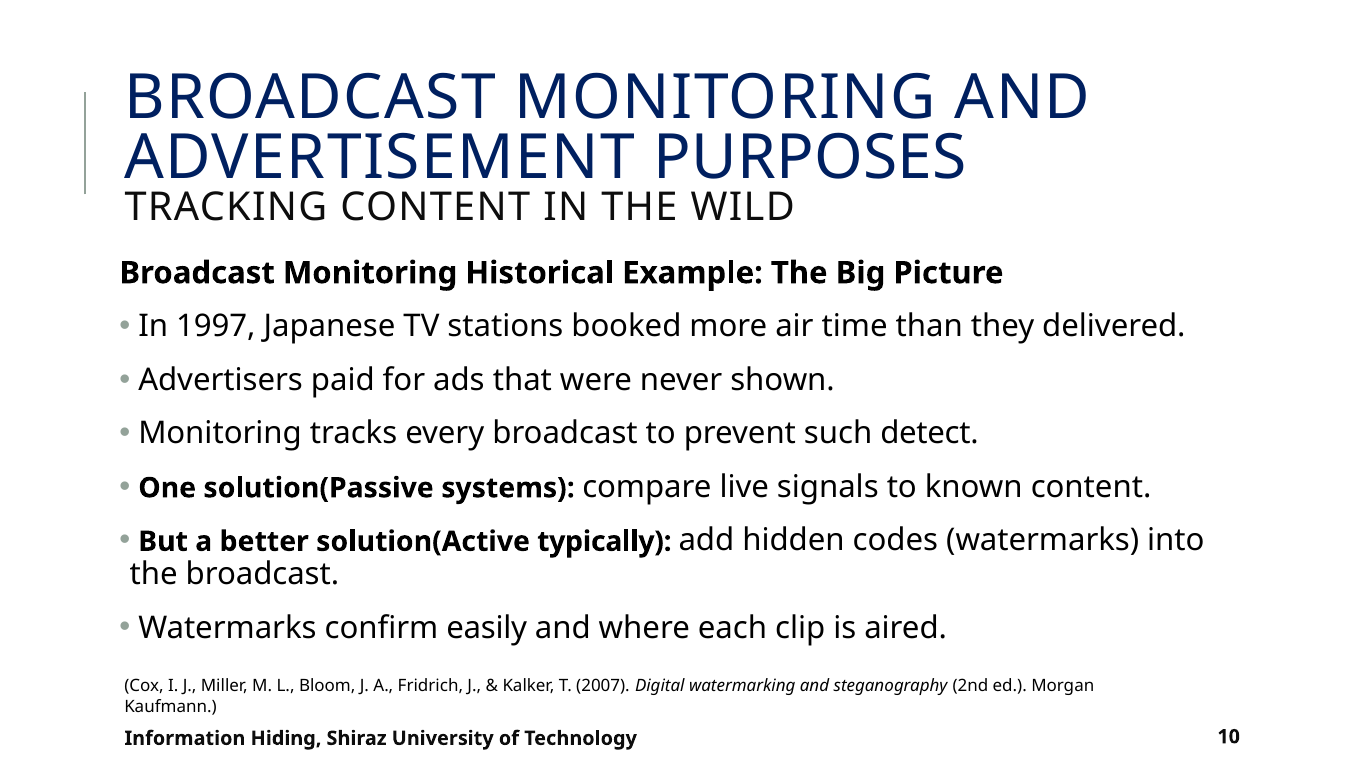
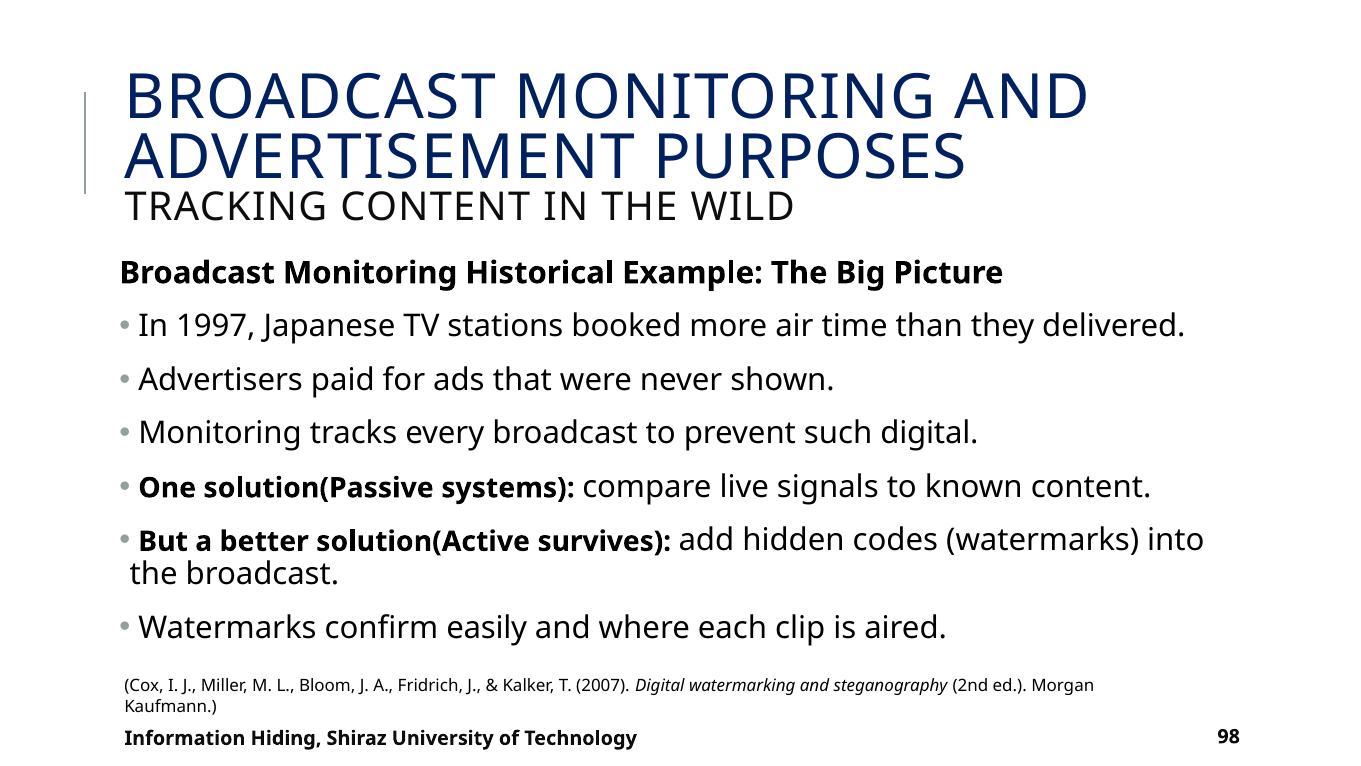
such detect: detect -> digital (929, 433)
typically: typically -> survives (604, 541)
10: 10 -> 98 (1229, 736)
